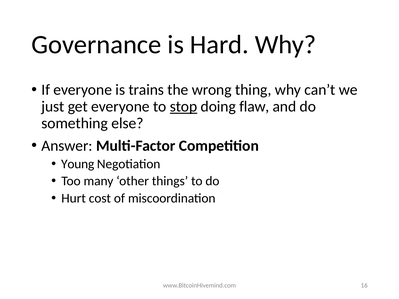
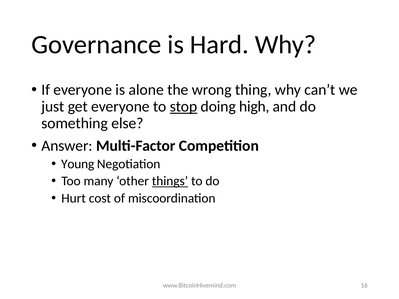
trains: trains -> alone (146, 90)
flaw: flaw -> high (254, 107)
things underline: none -> present (170, 181)
